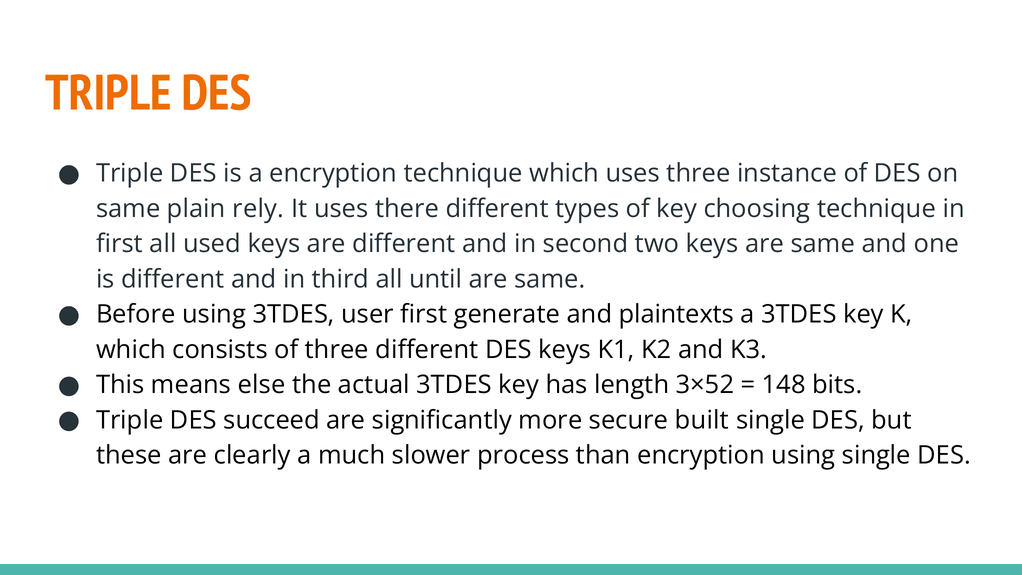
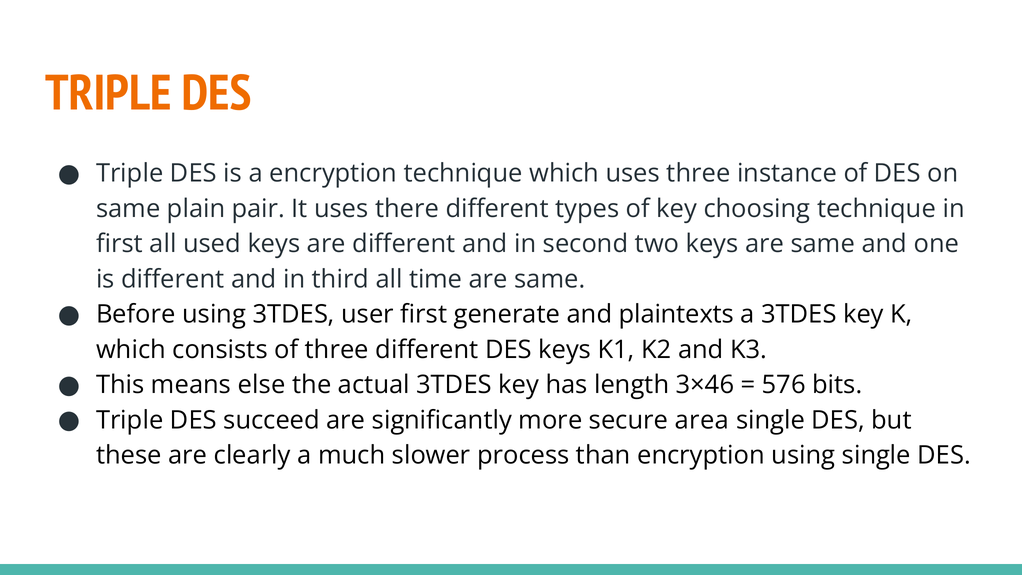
rely: rely -> pair (258, 209)
until: until -> time (436, 279)
3×52: 3×52 -> 3×46 (705, 385)
148: 148 -> 576 (784, 385)
built: built -> area (702, 420)
